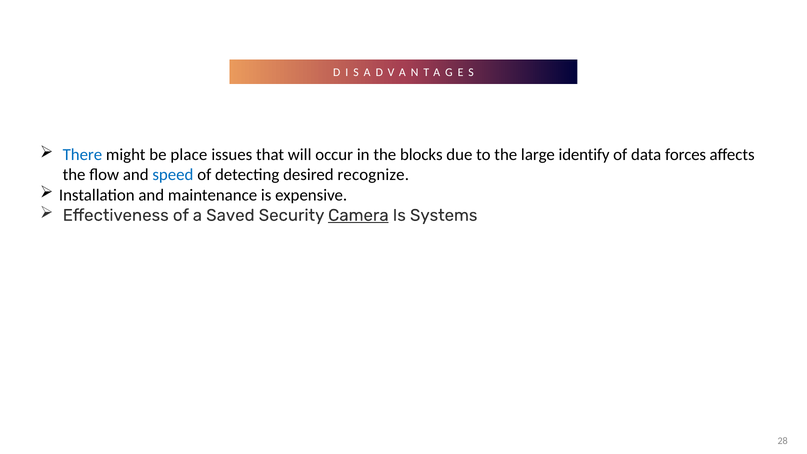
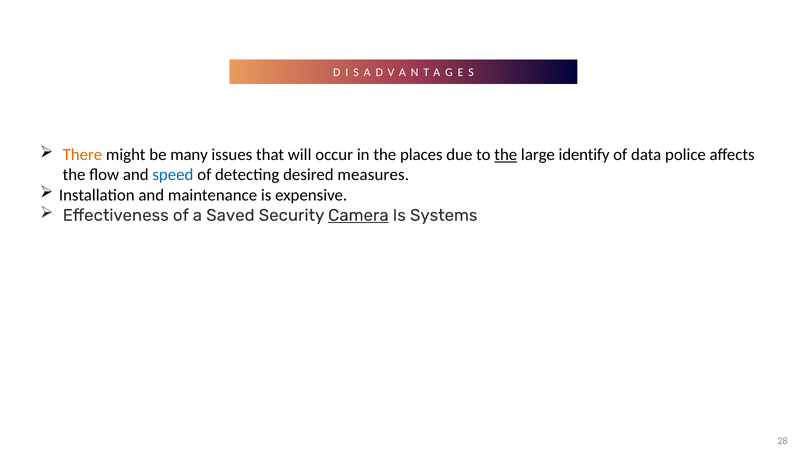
There colour: blue -> orange (82, 155)
place: place -> many (189, 155)
blocks: blocks -> places (421, 155)
the underline: none -> present (506, 155)
forces: forces -> police (685, 155)
recognize: recognize -> measures (373, 175)
